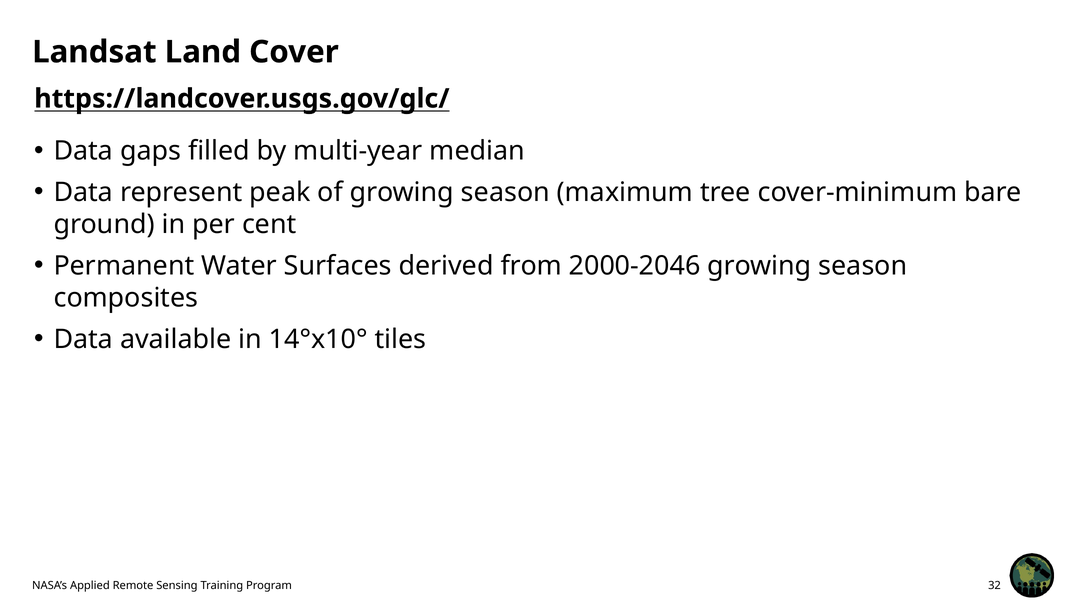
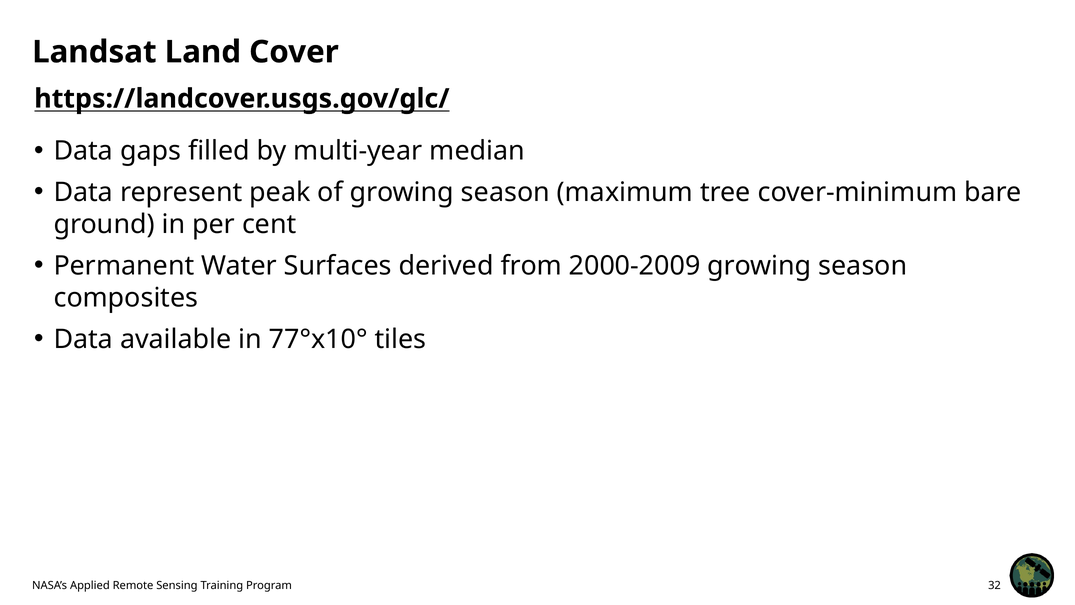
2000-2046: 2000-2046 -> 2000-2009 (635, 266)
14°x10°: 14°x10° -> 77°x10° (318, 339)
